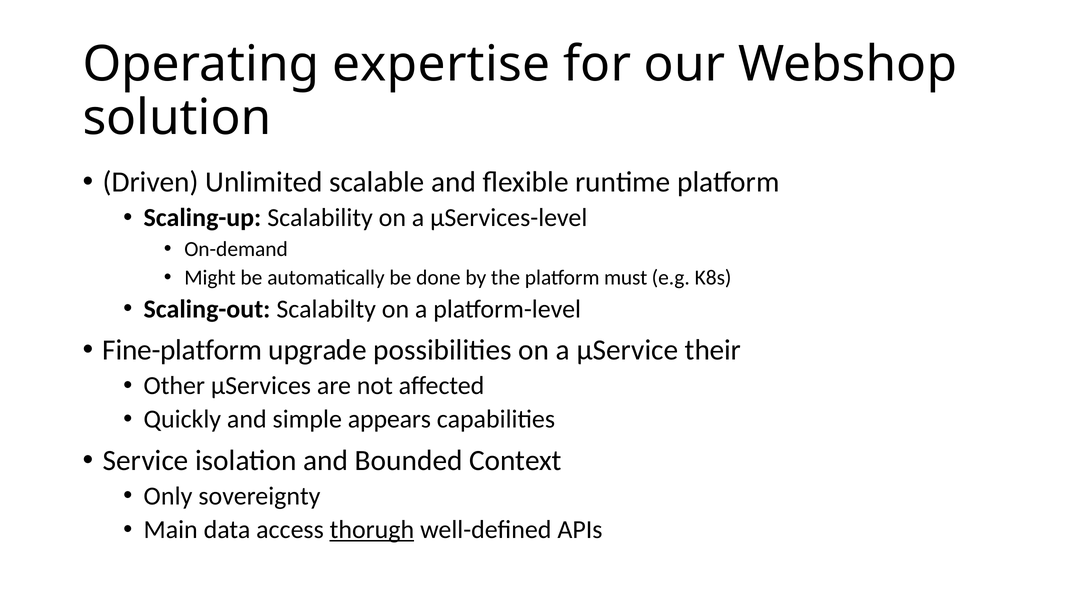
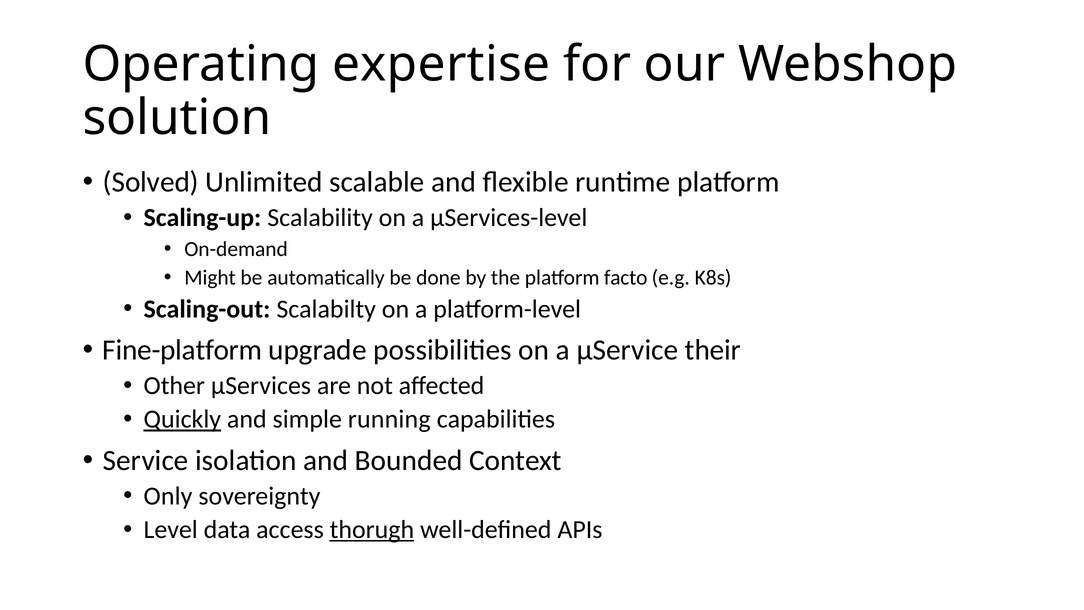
Driven: Driven -> Solved (151, 182)
must: must -> facto (626, 278)
Quickly underline: none -> present (182, 419)
appears: appears -> running (389, 419)
Main: Main -> Level (171, 530)
